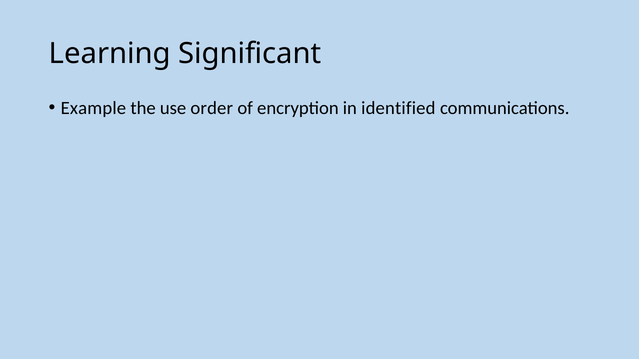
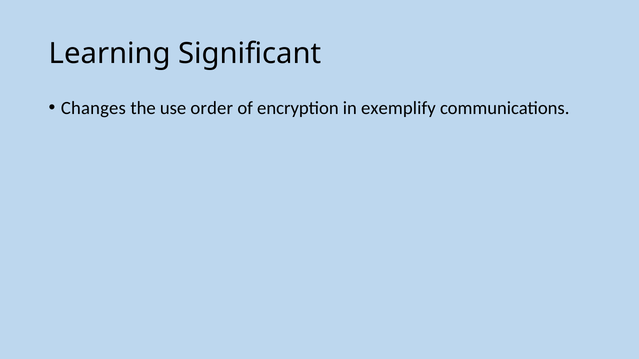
Example: Example -> Changes (93, 108)
identified: identified -> exemplify (398, 108)
